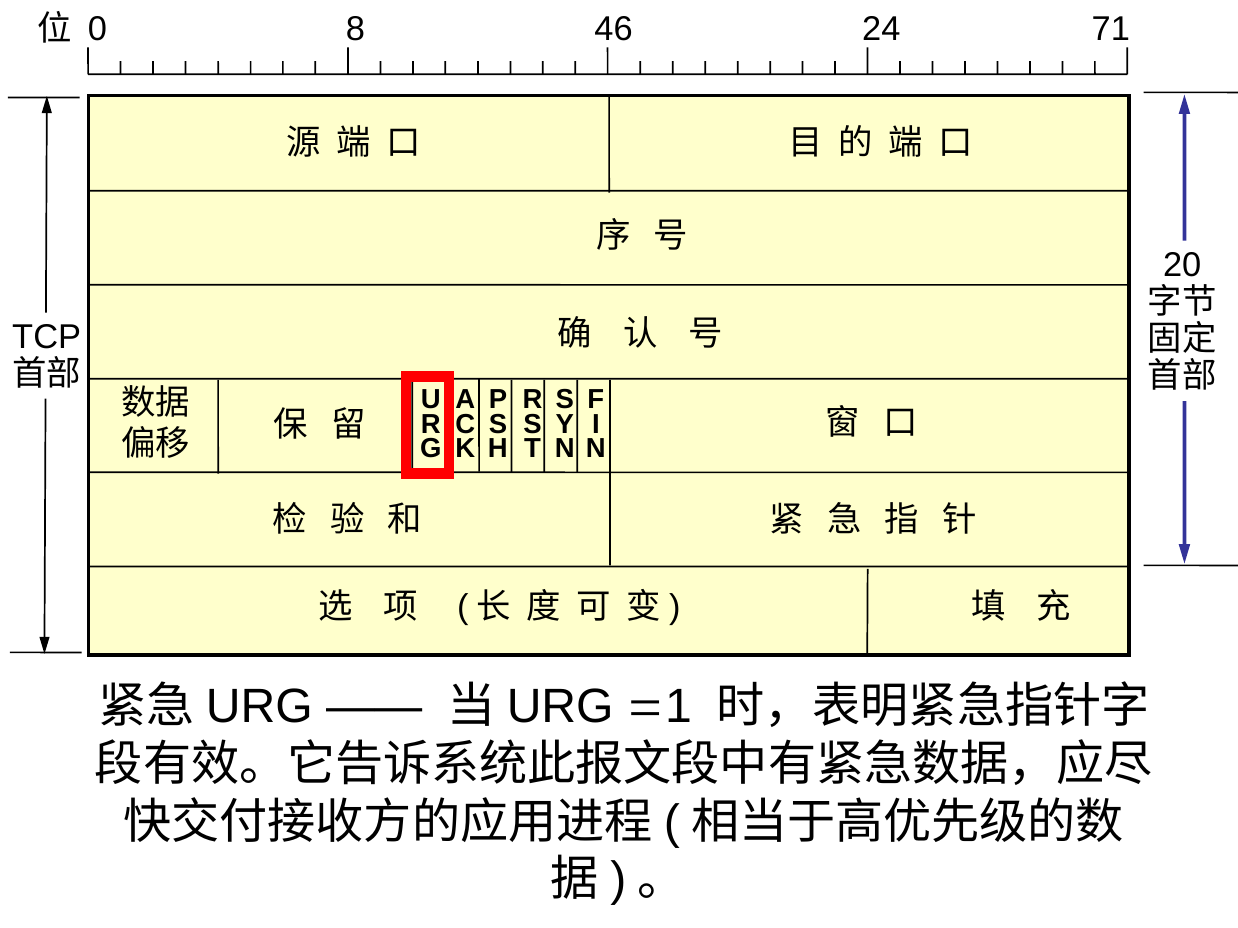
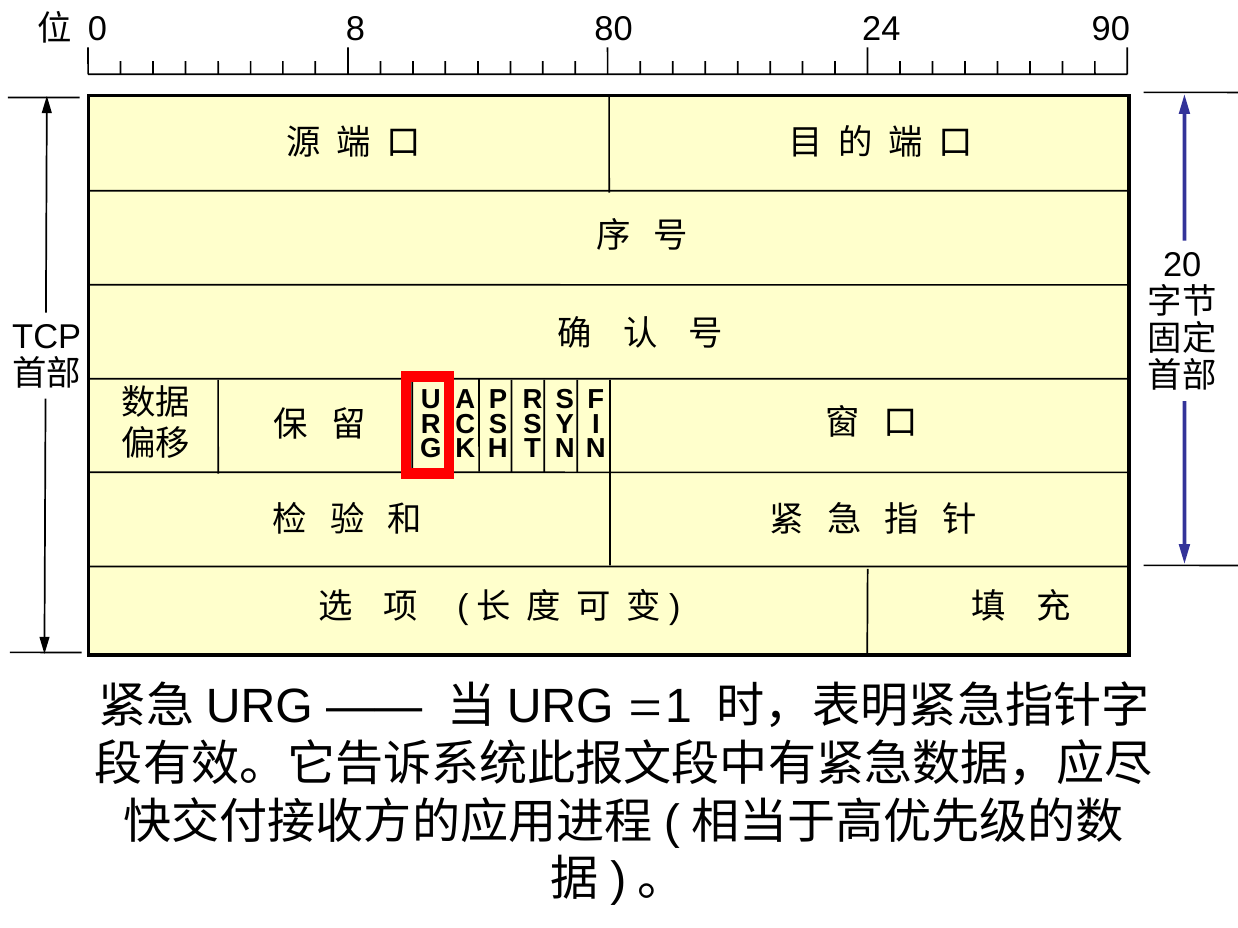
46: 46 -> 80 (614, 29)
71: 71 -> 90 (1111, 29)
